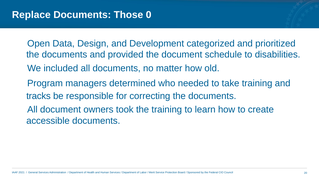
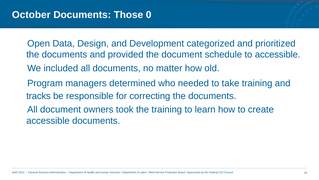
Replace: Replace -> October (31, 15)
to disabilities: disabilities -> accessible (278, 54)
